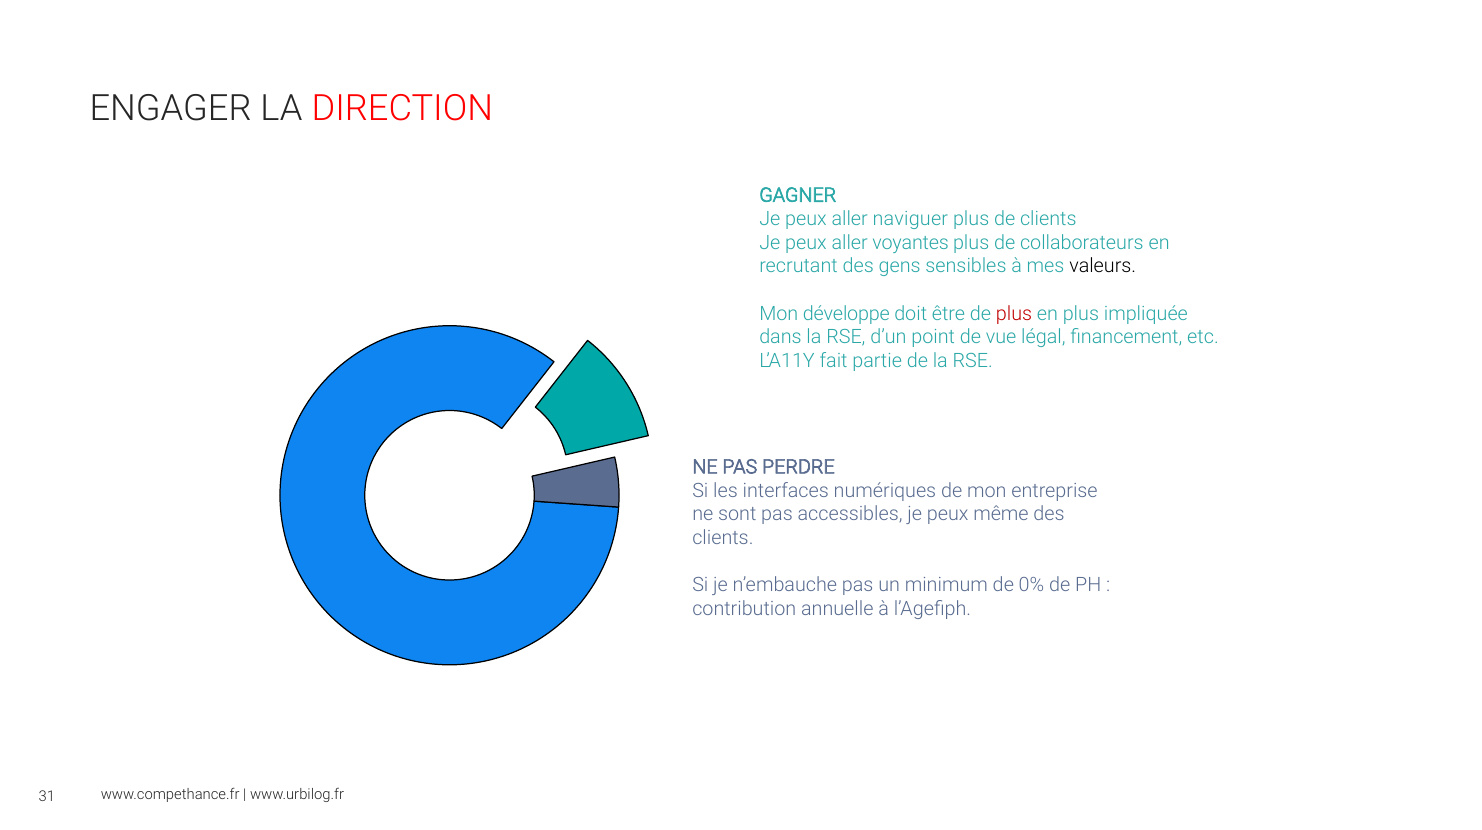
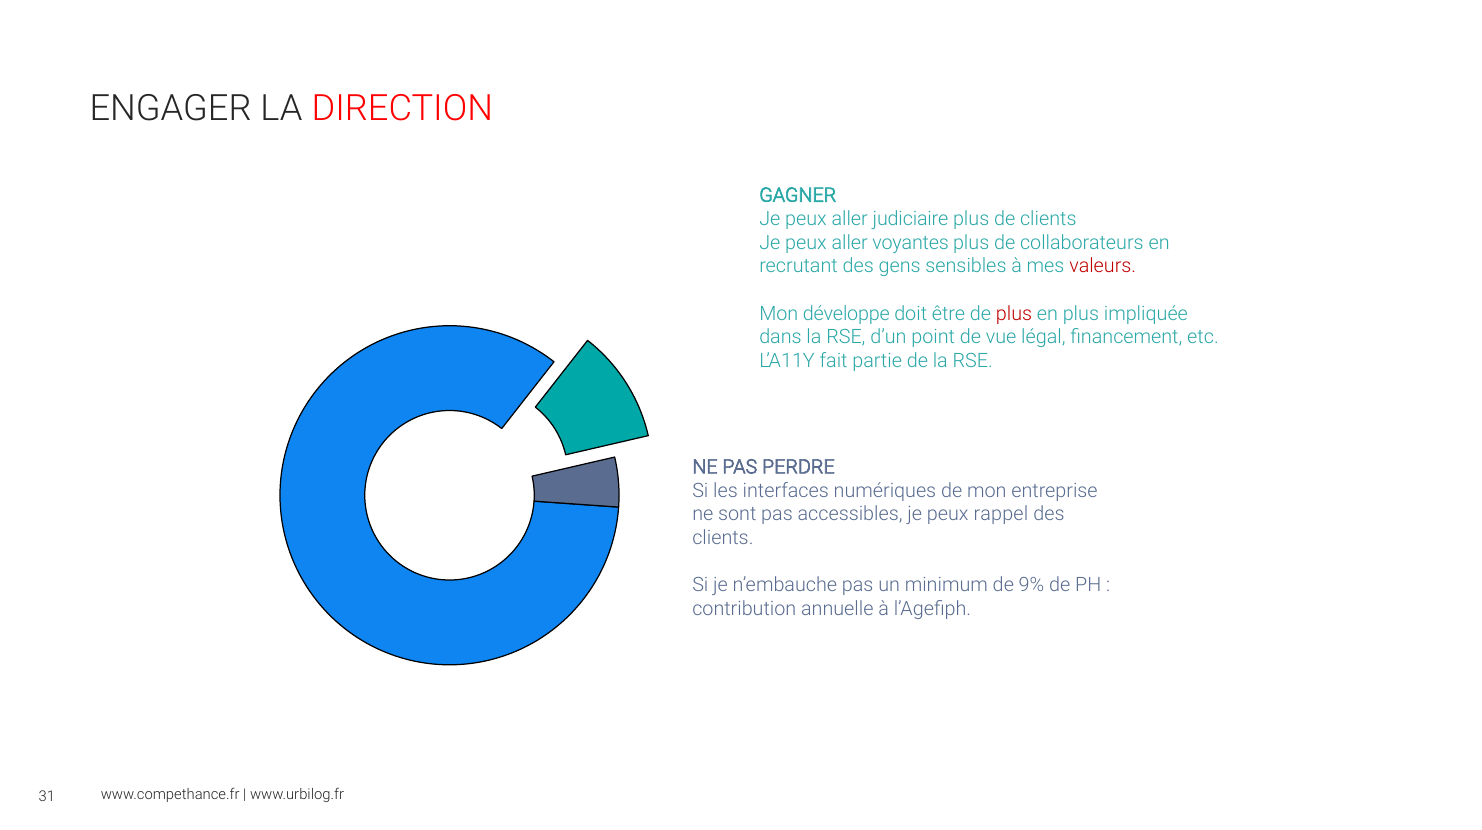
naviguer: naviguer -> judiciaire (911, 219)
valeurs colour: black -> red (1103, 266)
même: même -> rappel (1001, 514)
0%: 0% -> 9% (1032, 585)
